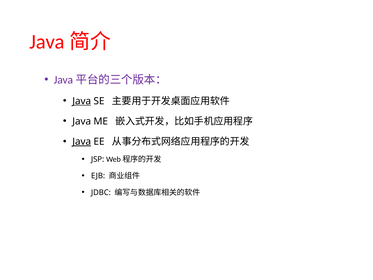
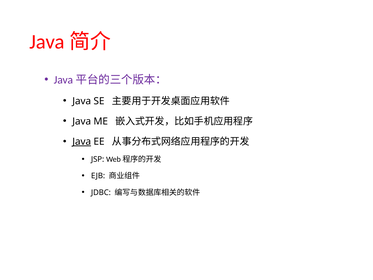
Java underline: present -> none (82, 101)
